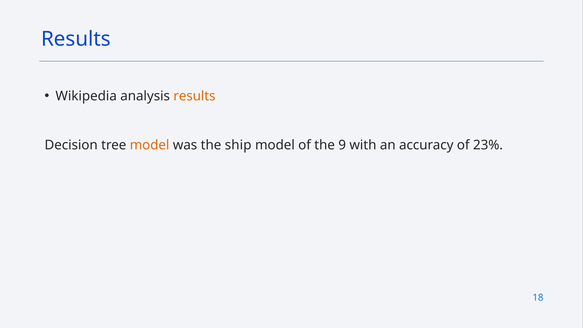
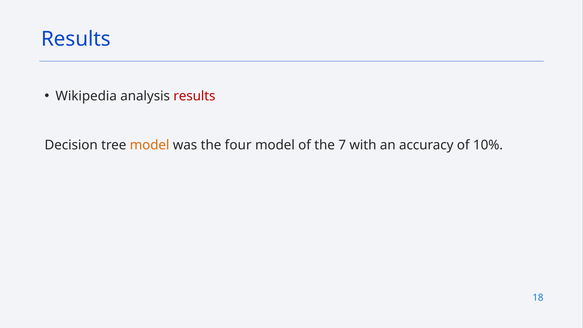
results colour: orange -> red (194, 96)
ship: ship -> four (238, 145)
9: 9 -> 7 (342, 145)
23%: 23% -> 10% (488, 145)
